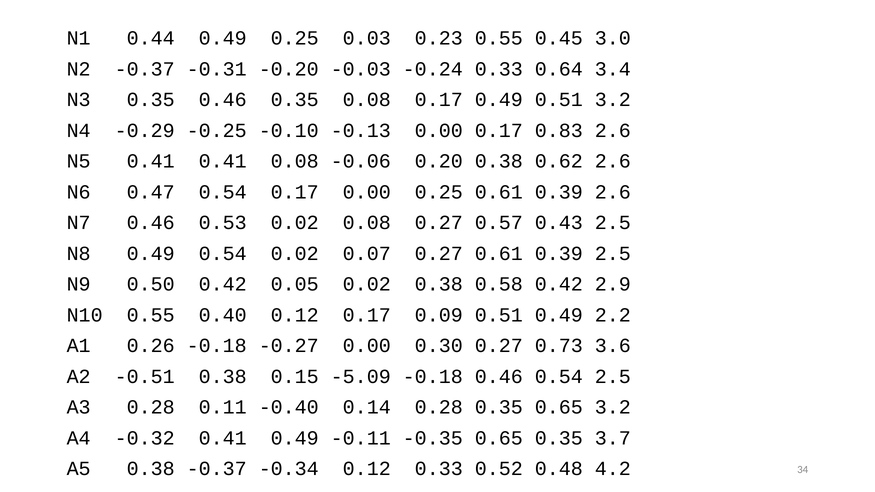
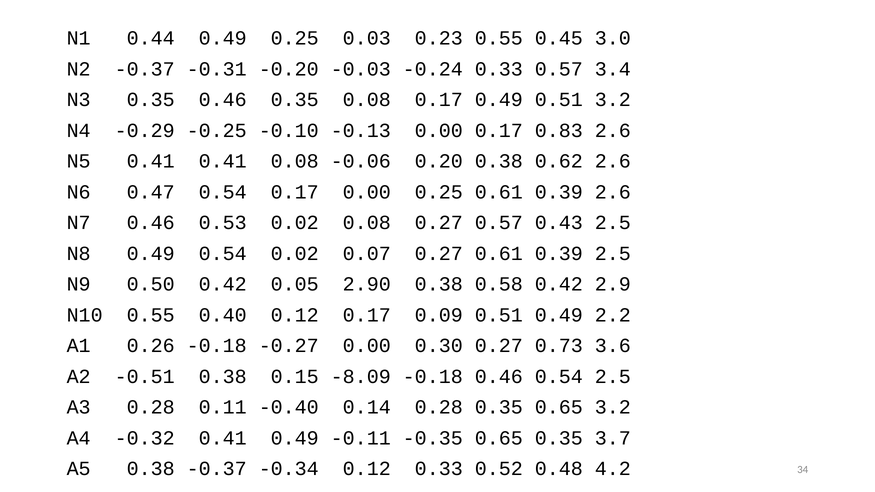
0.33 0.64: 0.64 -> 0.57 (559, 69)
0.05 0.02: 0.02 -> 2.90 (367, 284)
-5.09: -5.09 -> -8.09 (361, 377)
